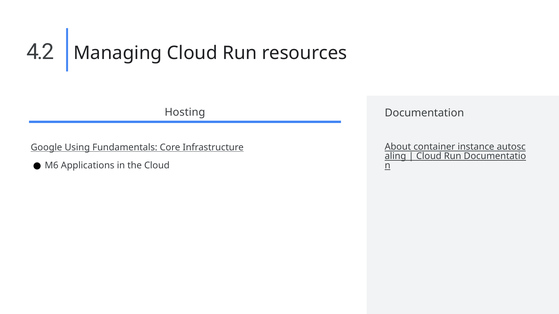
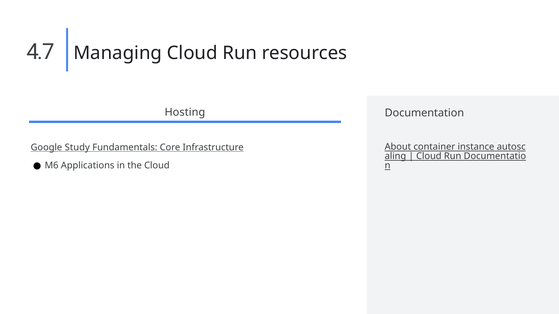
2: 2 -> 7 (48, 52)
Using: Using -> Study (77, 148)
